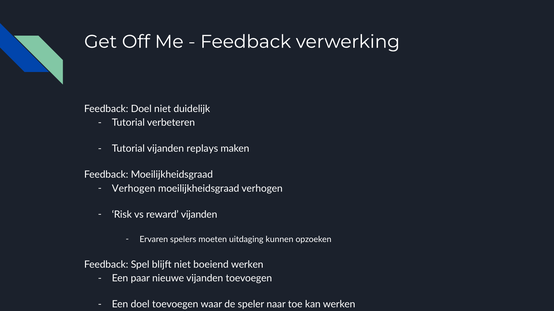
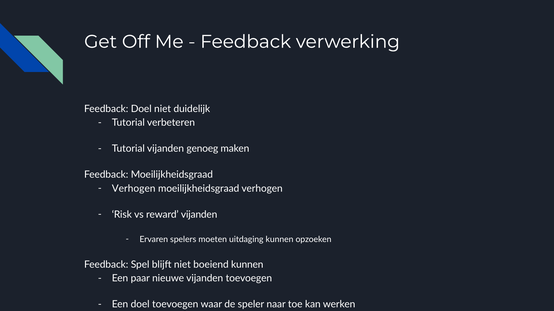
replays: replays -> genoeg (202, 149)
boeiend werken: werken -> kunnen (247, 265)
